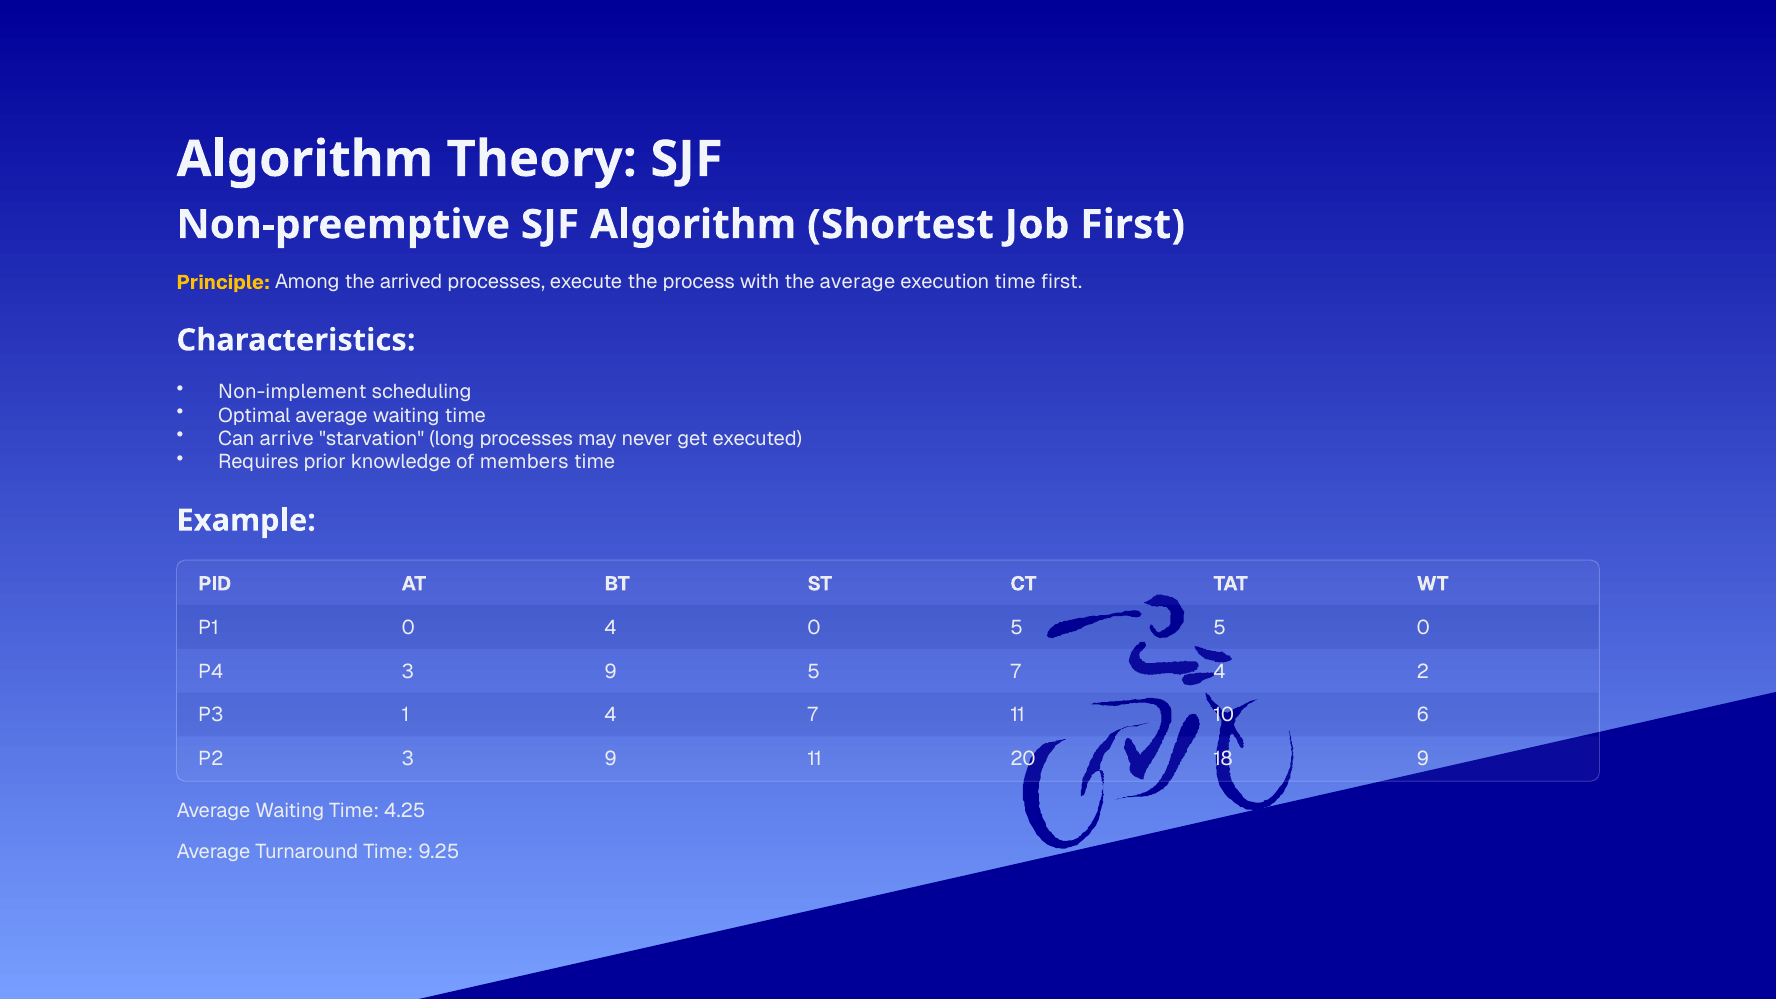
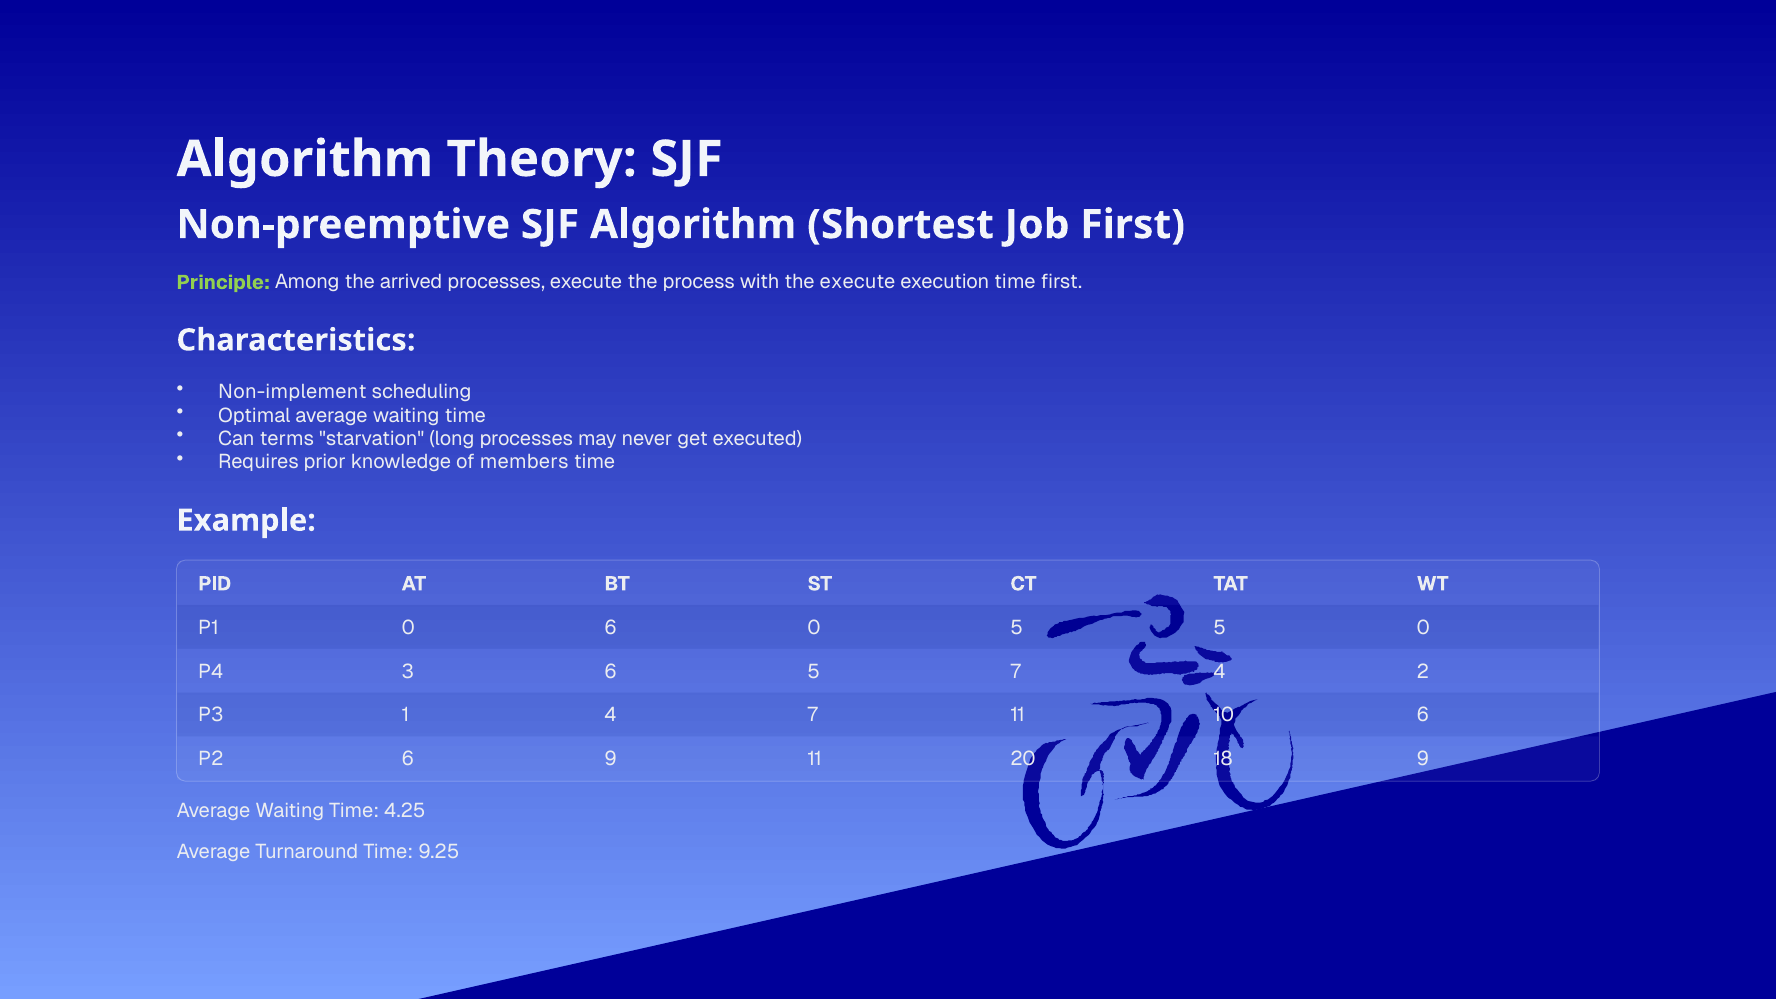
Principle colour: yellow -> light green (223, 282)
the average: average -> execute (858, 282)
arrive: arrive -> terms (287, 439)
0 4: 4 -> 6 (611, 628)
P4 3 9: 9 -> 6 (611, 671)
P2 3: 3 -> 6 (408, 759)
